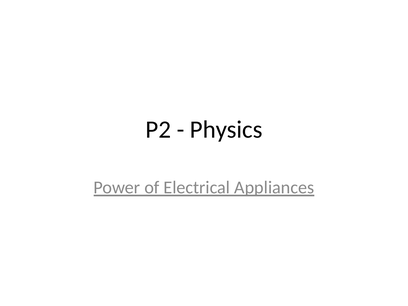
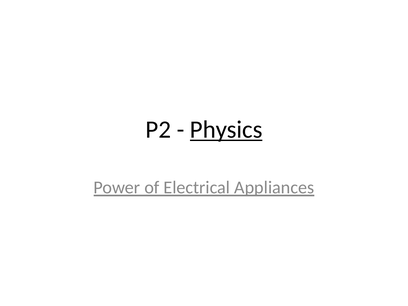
Physics underline: none -> present (226, 130)
